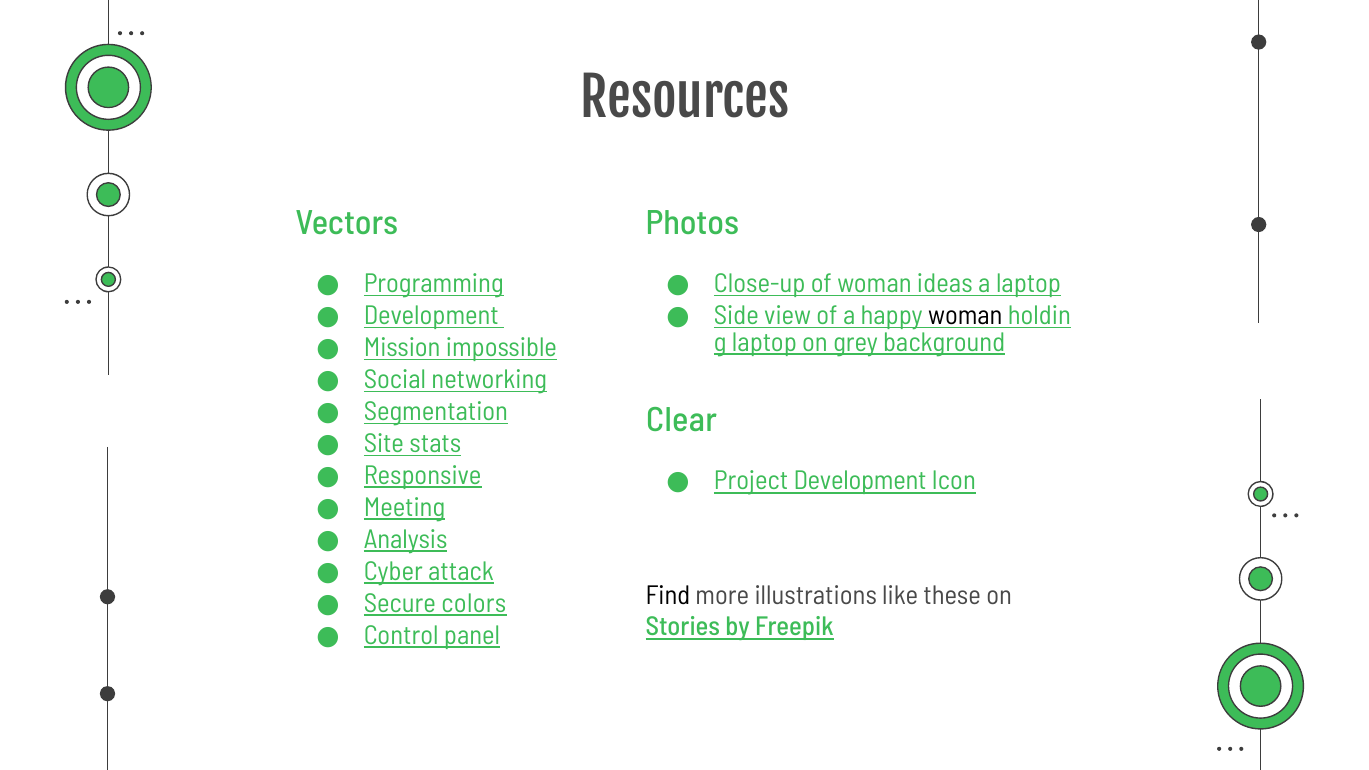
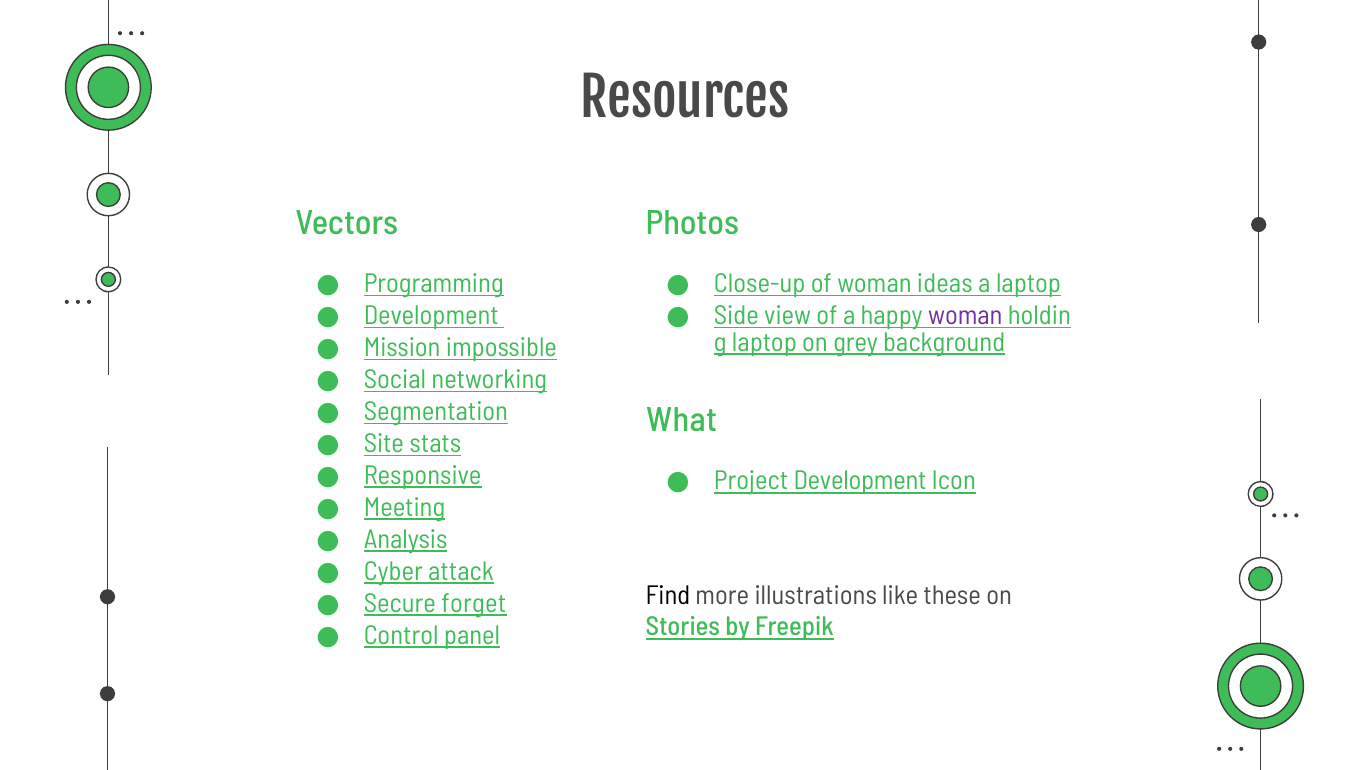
woman colour: black -> purple (965, 316)
Clear: Clear -> What (682, 421)
colors: colors -> forget (474, 603)
